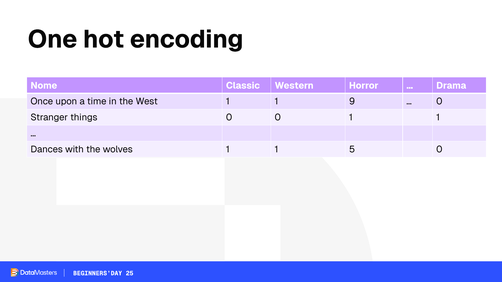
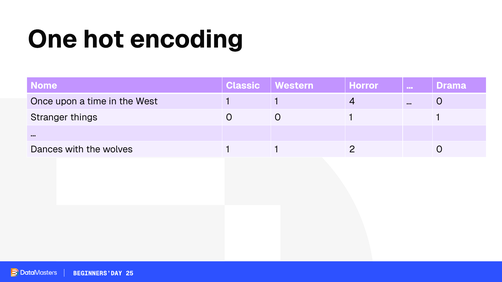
9: 9 -> 4 (352, 102)
5: 5 -> 2 (352, 150)
